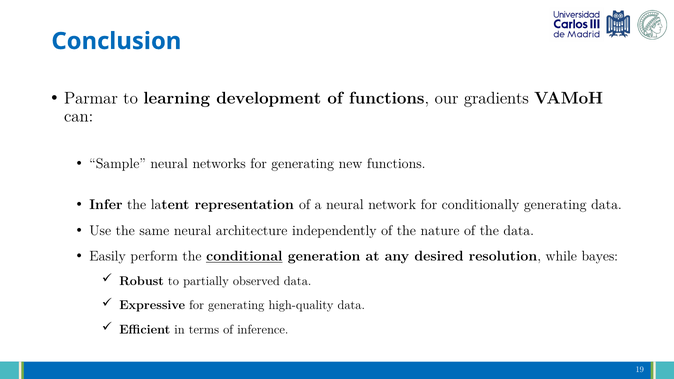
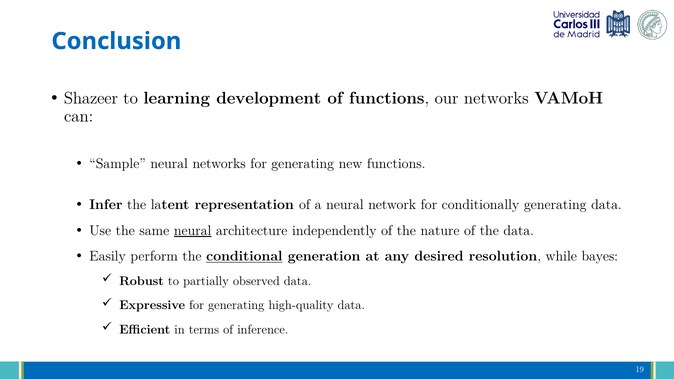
Parmar: Parmar -> Shazeer (91, 98)
our gradients: gradients -> networks (496, 98)
neural underline: none -> present (193, 231)
